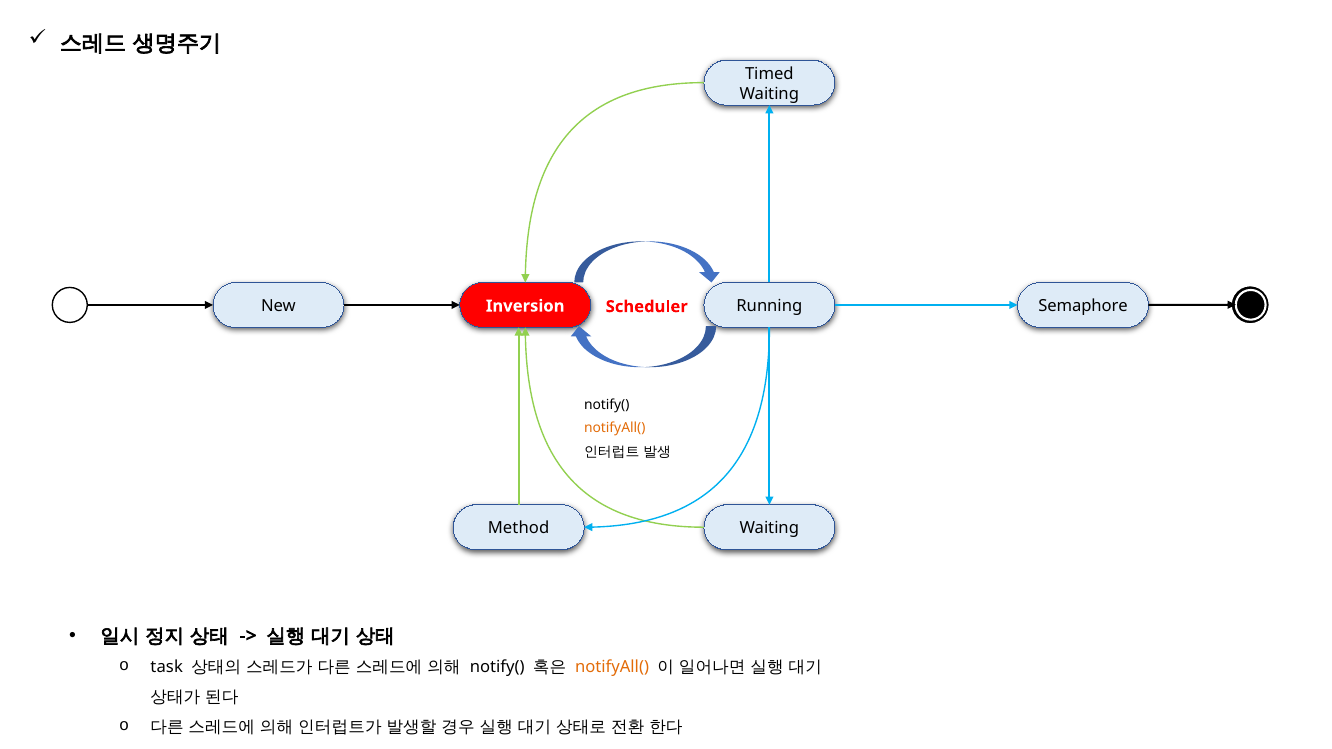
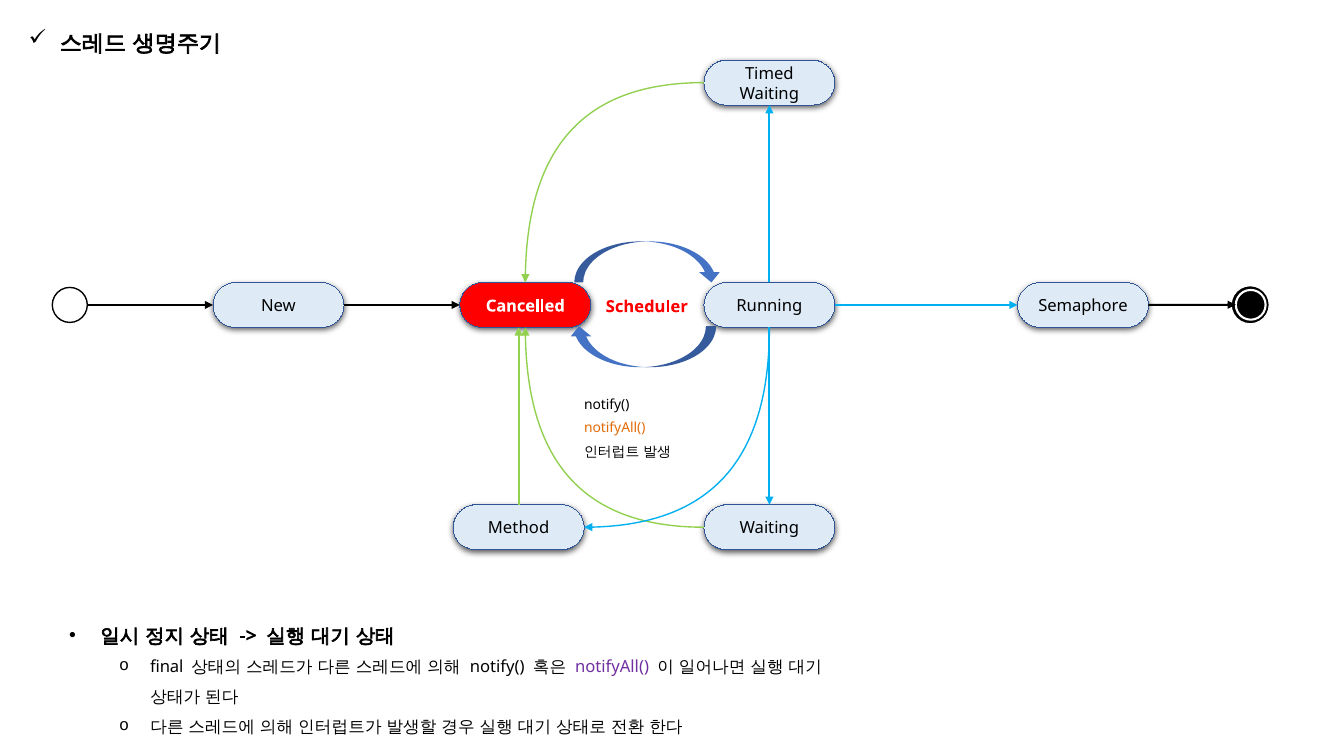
Inversion: Inversion -> Cancelled (525, 306)
task: task -> final (167, 667)
notifyAll( colour: orange -> purple (612, 667)
